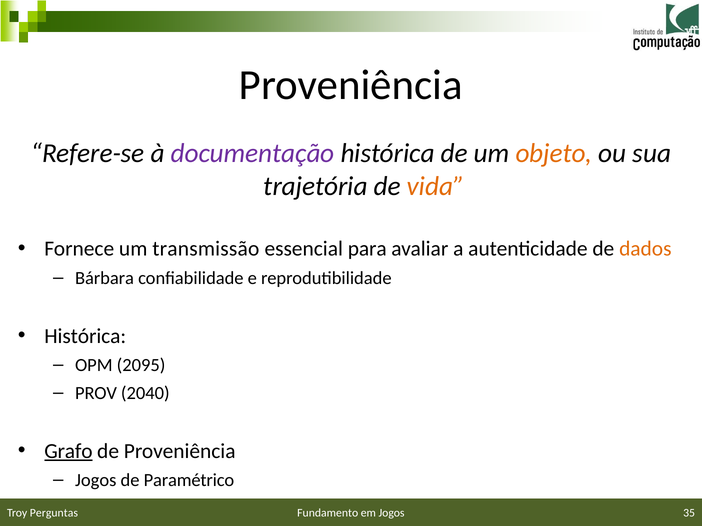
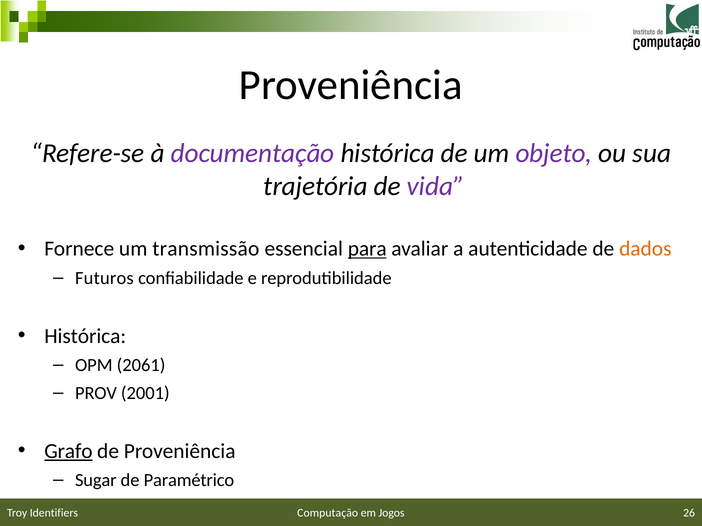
objeto colour: orange -> purple (554, 153)
vida colour: orange -> purple (436, 186)
para underline: none -> present (367, 249)
Bárbara: Bárbara -> Futuros (104, 278)
2095: 2095 -> 2061 (141, 366)
2040: 2040 -> 2001 (145, 393)
Jogos: Jogos -> Sugar (96, 481)
Fundamento: Fundamento -> Computação (328, 513)
35: 35 -> 26 (689, 513)
Perguntas: Perguntas -> Identifiers (54, 513)
